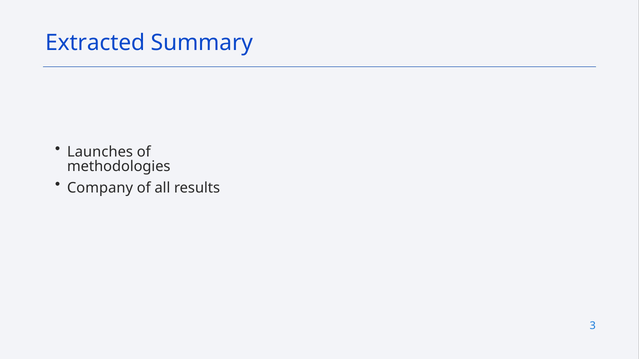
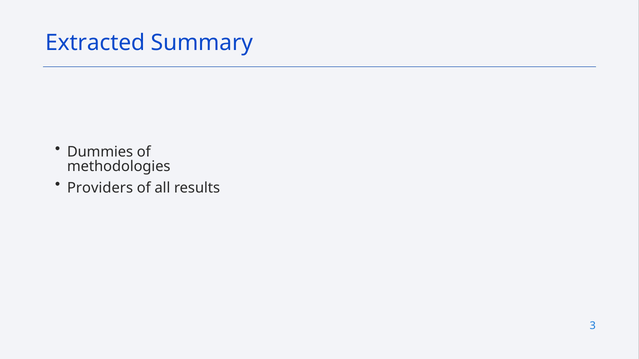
Launches: Launches -> Dummies (100, 152)
Company: Company -> Providers (100, 188)
